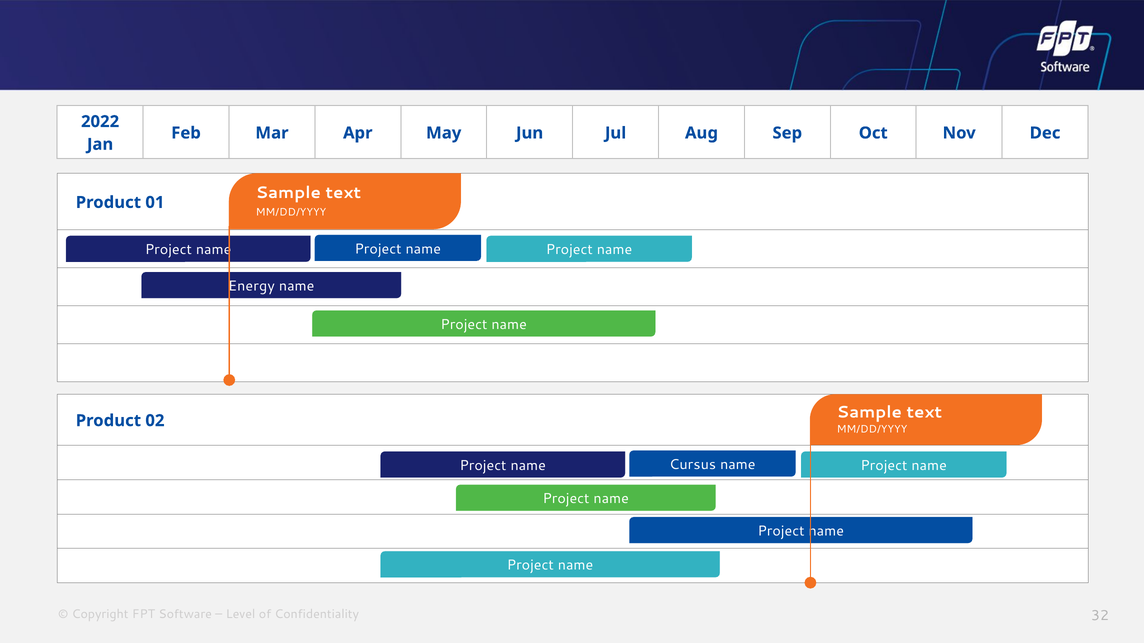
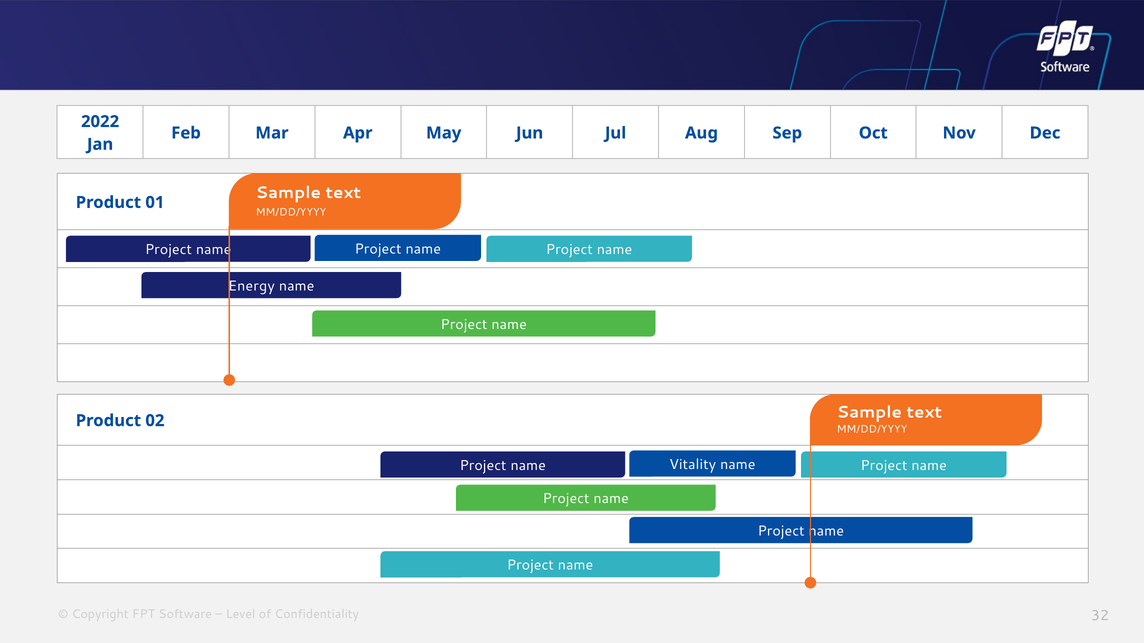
Cursus: Cursus -> Vitality (693, 465)
